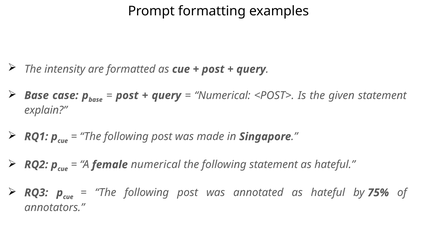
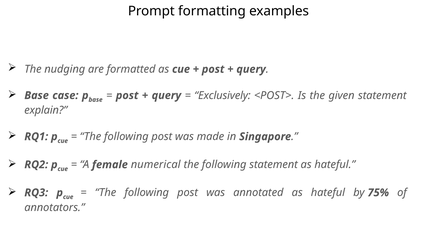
intensity: intensity -> nudging (65, 69)
Numerical: Numerical -> Exclusively (222, 95)
